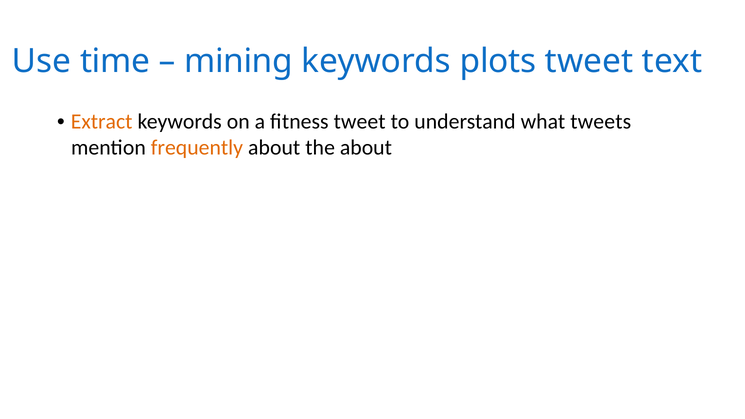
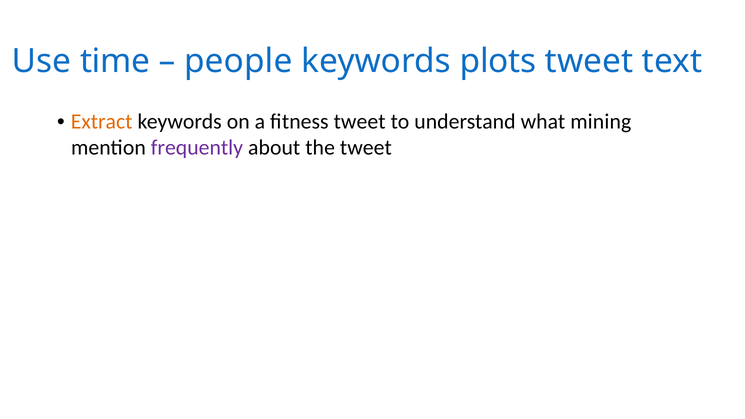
mining: mining -> people (238, 61)
tweets: tweets -> mining (601, 122)
frequently colour: orange -> purple (197, 148)
the about: about -> tweet (366, 148)
